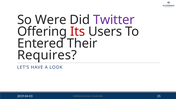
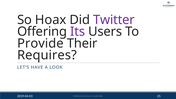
Were: Were -> Hoax (51, 20)
Its colour: red -> purple (78, 32)
Entered: Entered -> Provide (40, 43)
